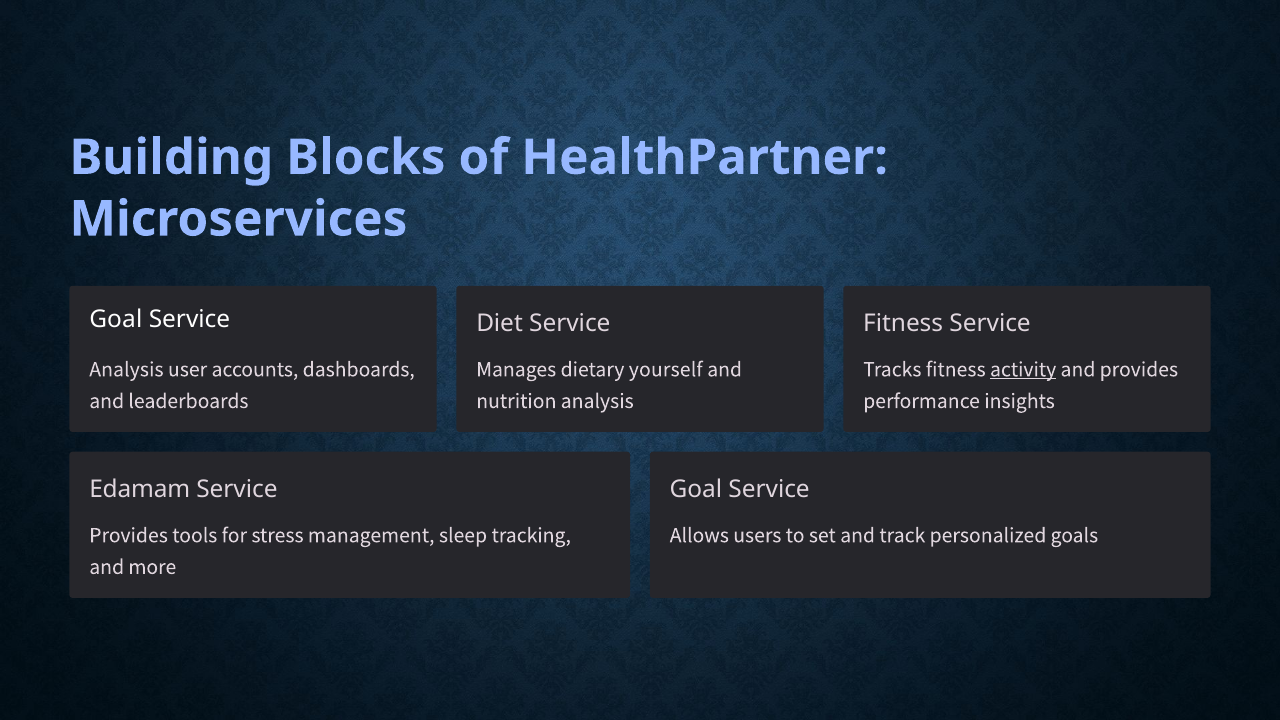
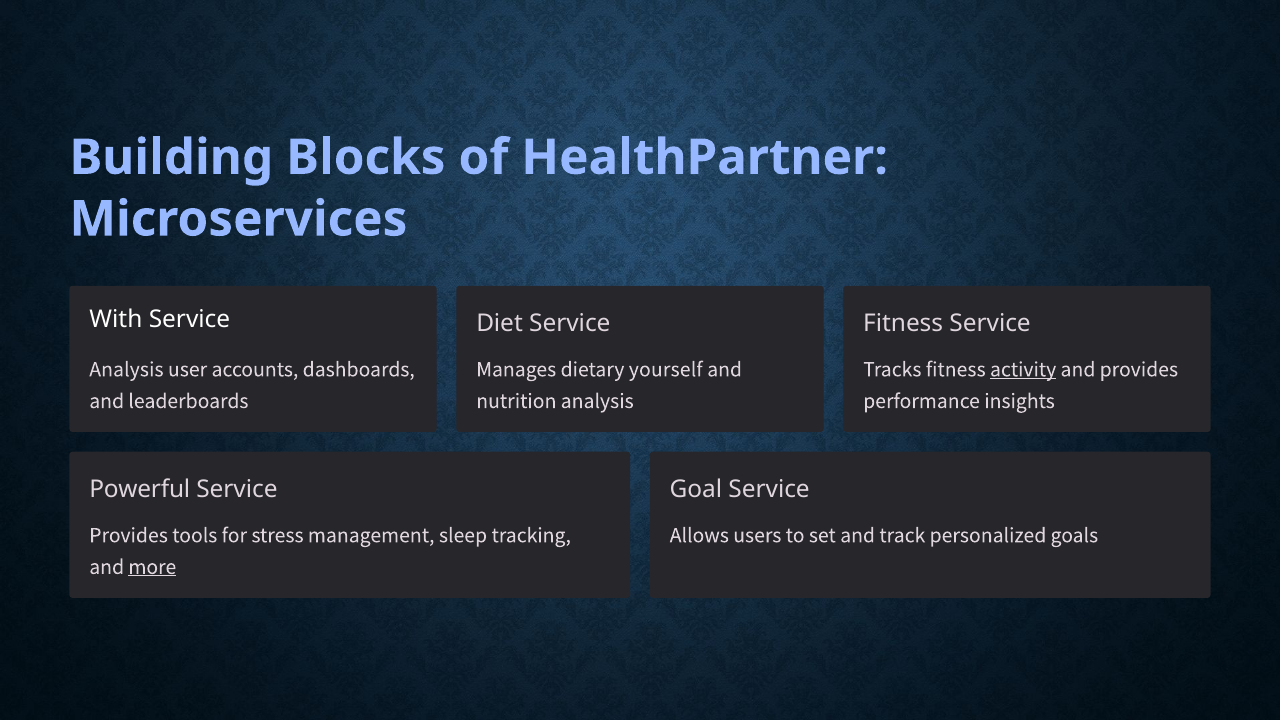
Goal: Goal -> With (116, 320)
Edamam: Edamam -> Powerful (140, 489)
more underline: none -> present (152, 568)
